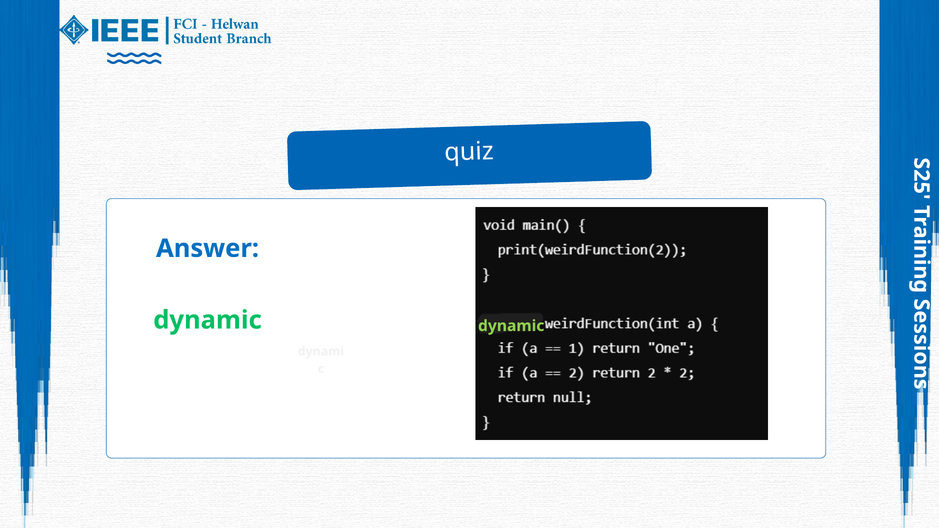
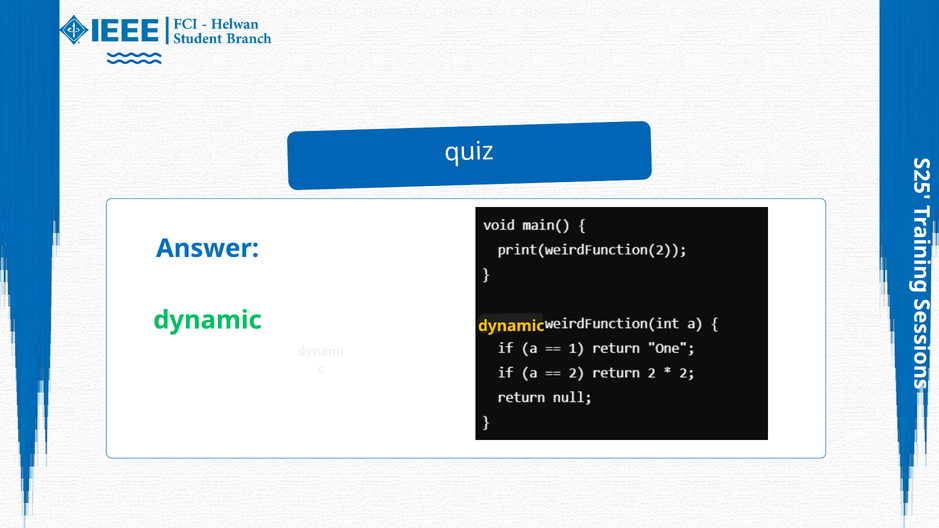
dynamic colour: light green -> yellow (511, 326)
